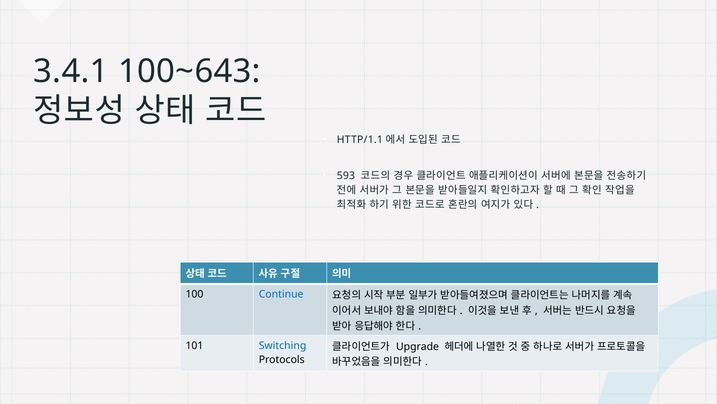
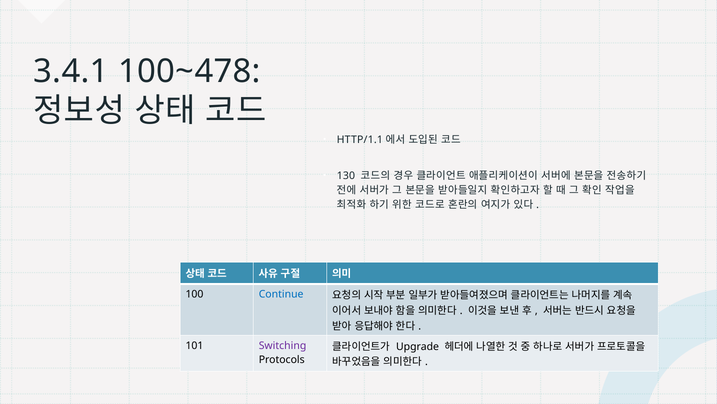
100~643: 100~643 -> 100~478 (189, 71)
593: 593 -> 130 (346, 176)
Switching colour: blue -> purple (283, 345)
